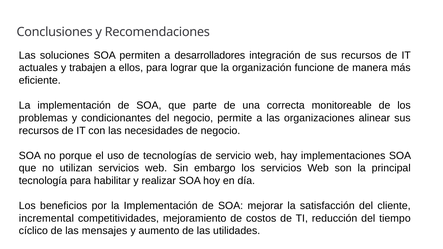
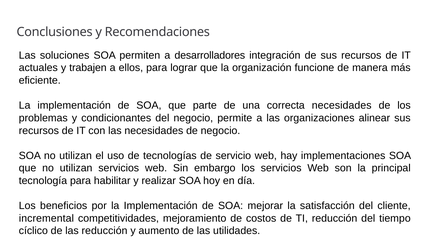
correcta monitoreable: monitoreable -> necesidades (342, 106)
SOA no porque: porque -> utilizan (76, 156)
las mensajes: mensajes -> reducción (105, 231)
